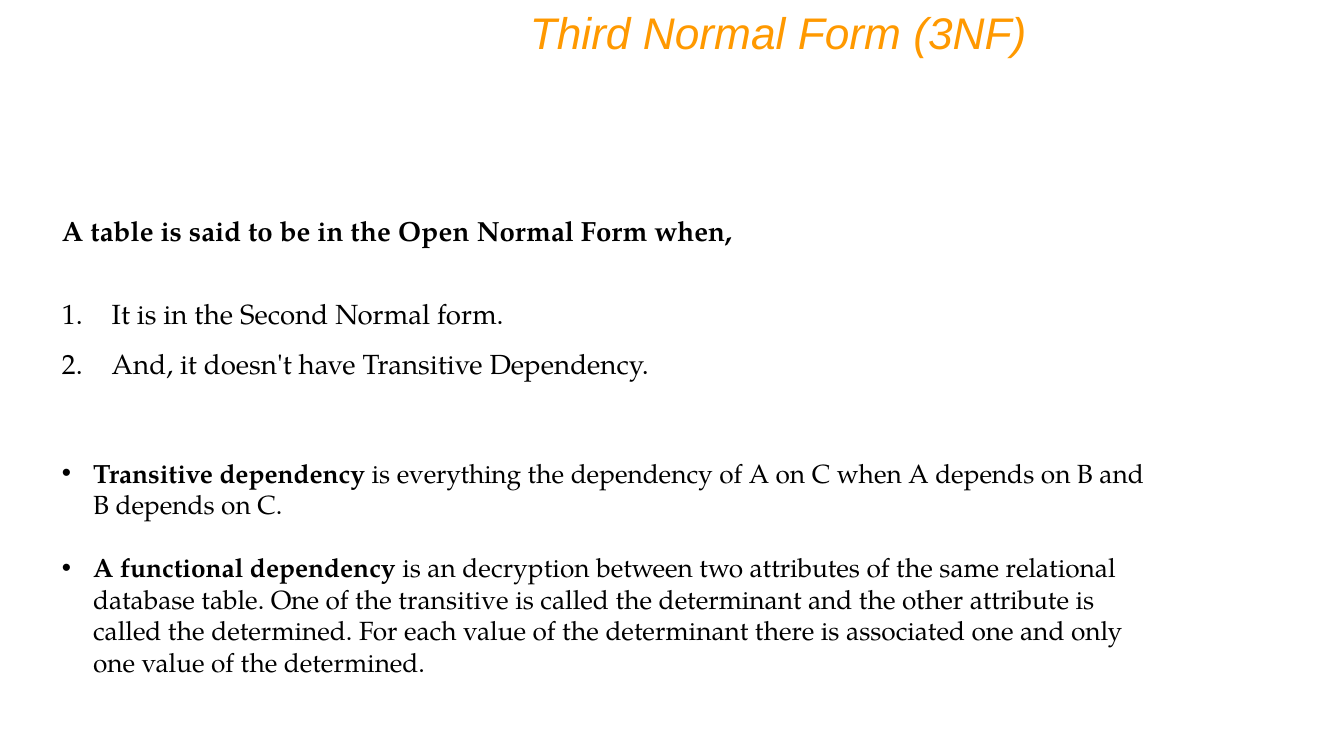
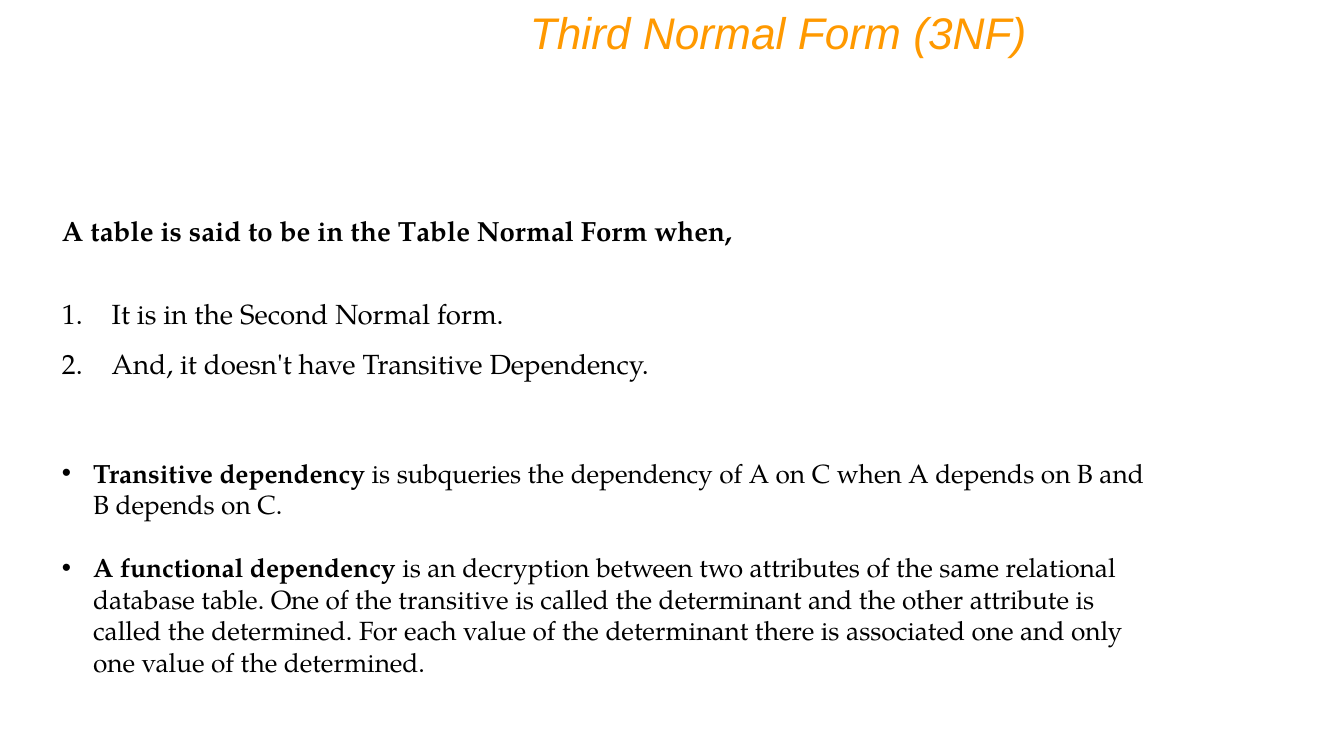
the Open: Open -> Table (434, 232)
everything: everything -> subqueries (459, 474)
